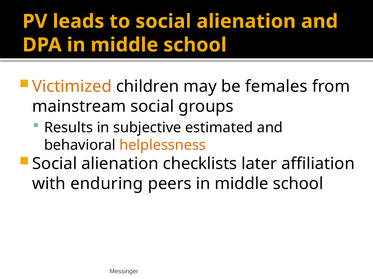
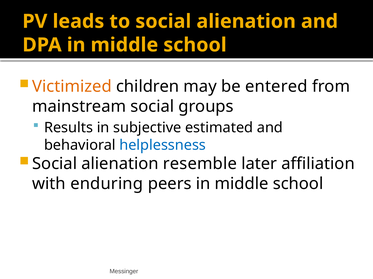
females: females -> entered (276, 87)
helplessness colour: orange -> blue (163, 145)
checklists: checklists -> resemble (200, 164)
